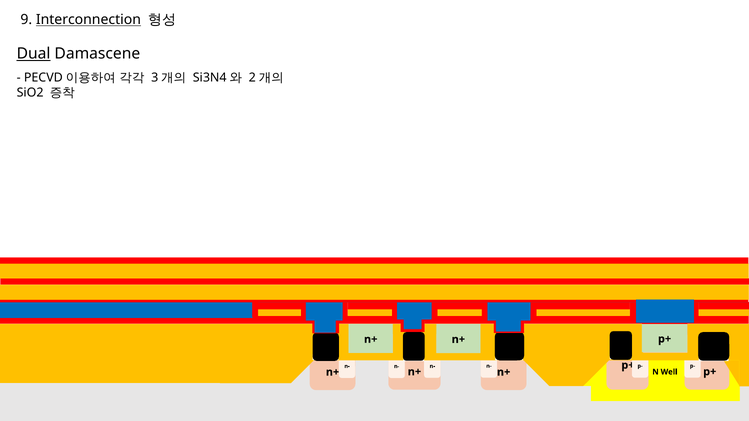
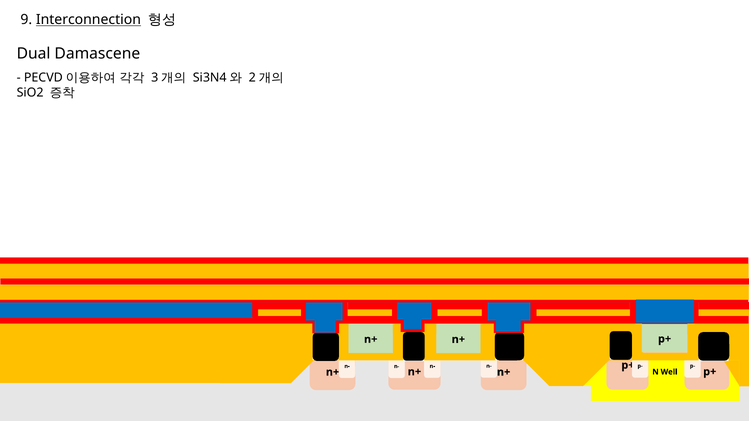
Dual underline: present -> none (34, 54)
